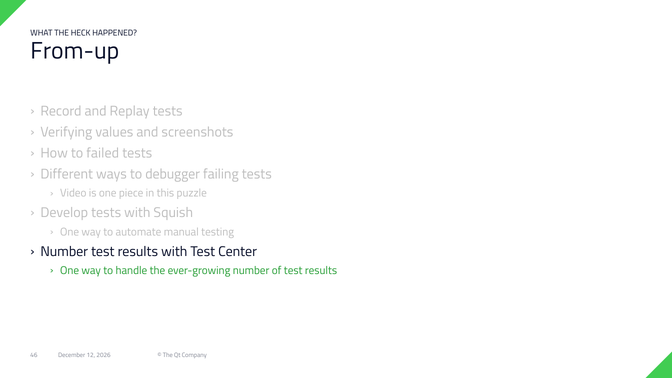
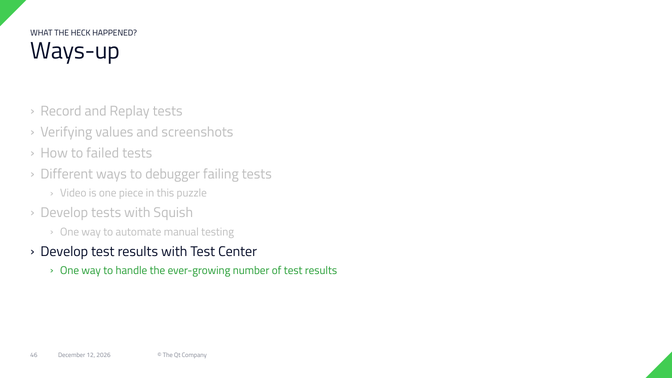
From-up: From-up -> Ways-up (75, 51)
Number: Number -> Develop (64, 251)
